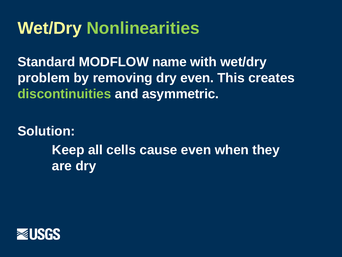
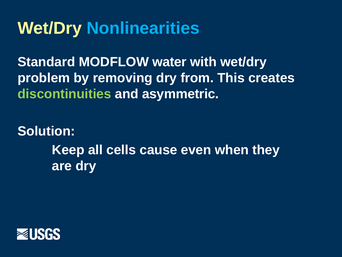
Nonlinearities colour: light green -> light blue (143, 28)
name: name -> water (170, 62)
dry even: even -> from (197, 78)
